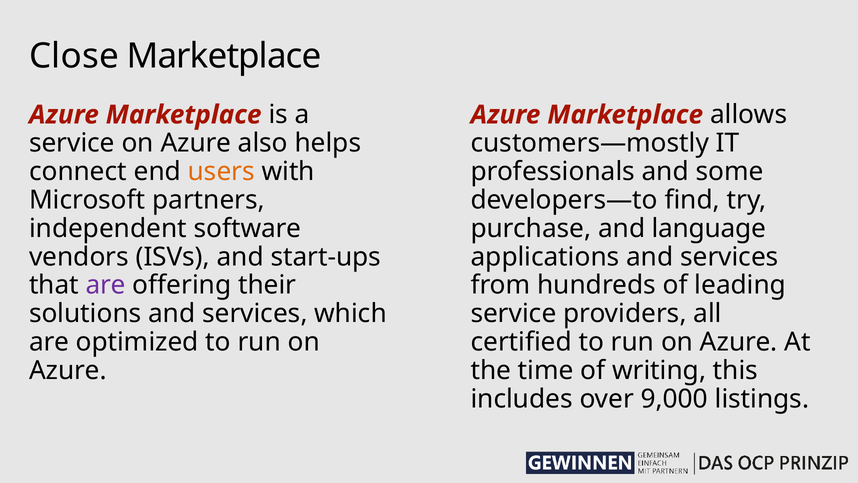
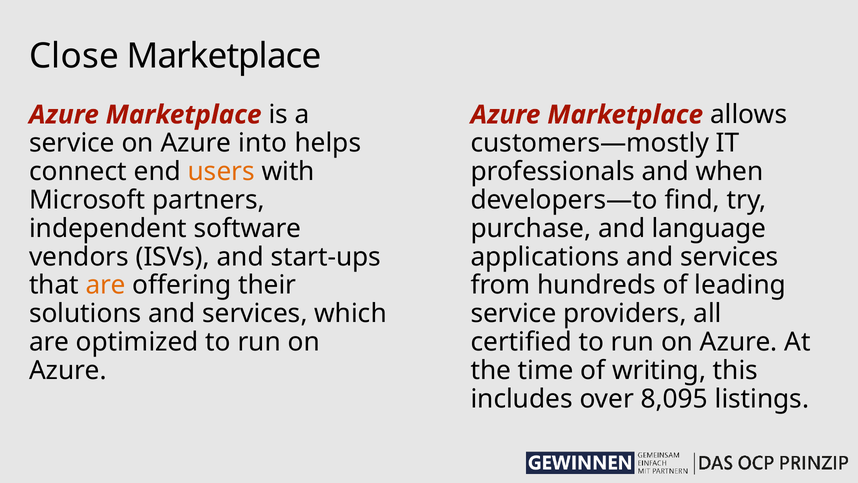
also: also -> into (263, 143)
some: some -> when (730, 171)
are colour: purple -> orange (106, 285)
9,000: 9,000 -> 8,095 (674, 399)
